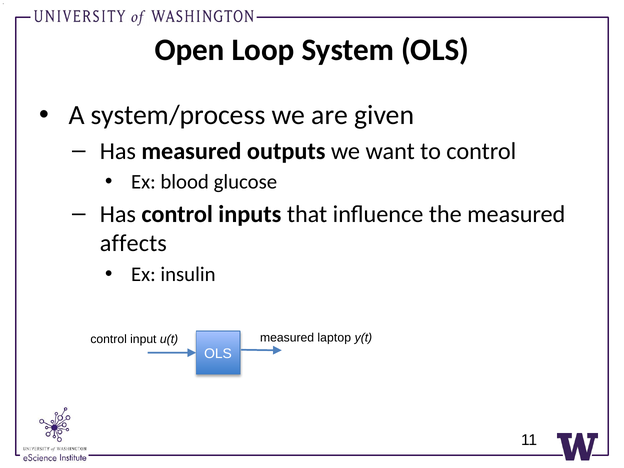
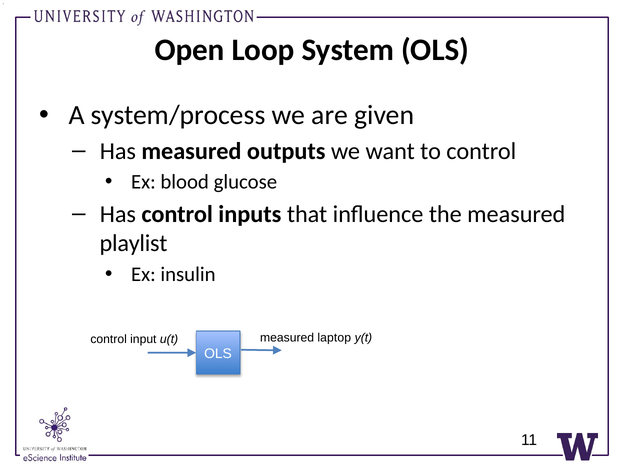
affects: affects -> playlist (134, 243)
